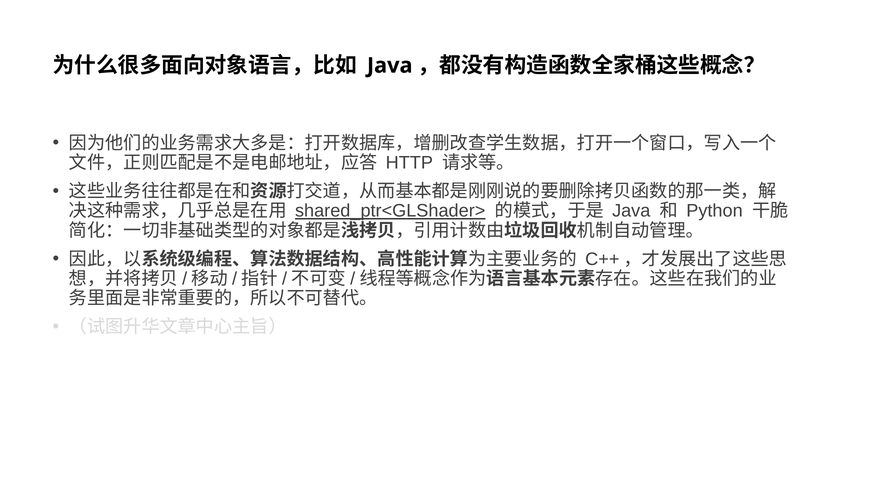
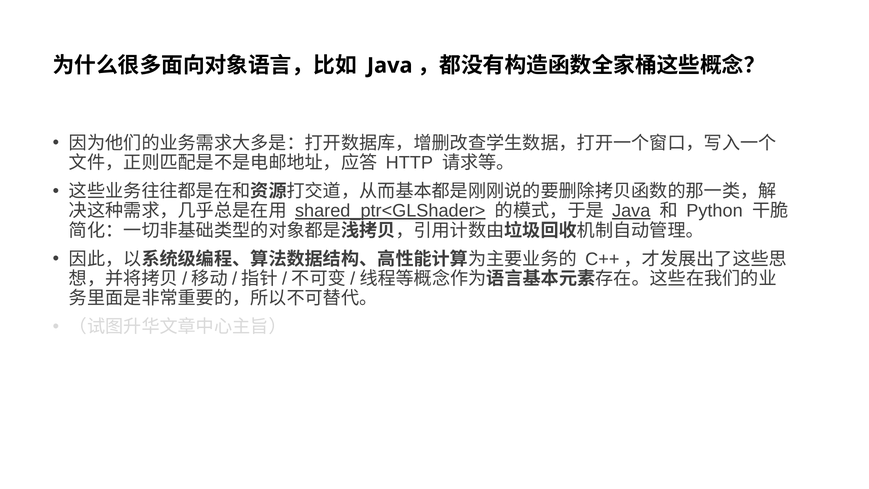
Java underline: none -> present (631, 211)
